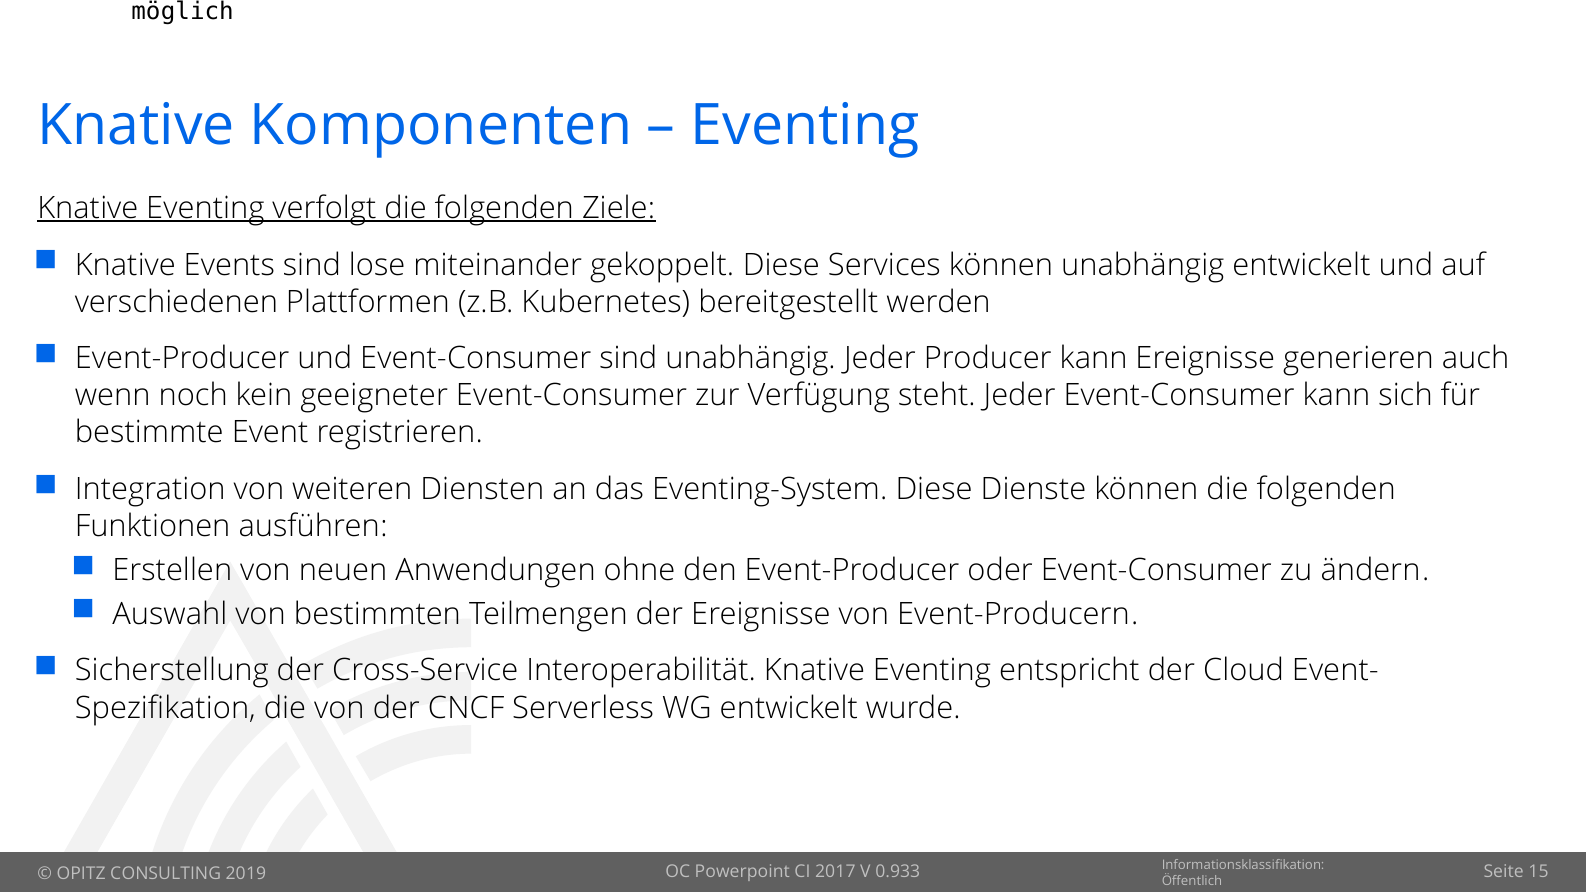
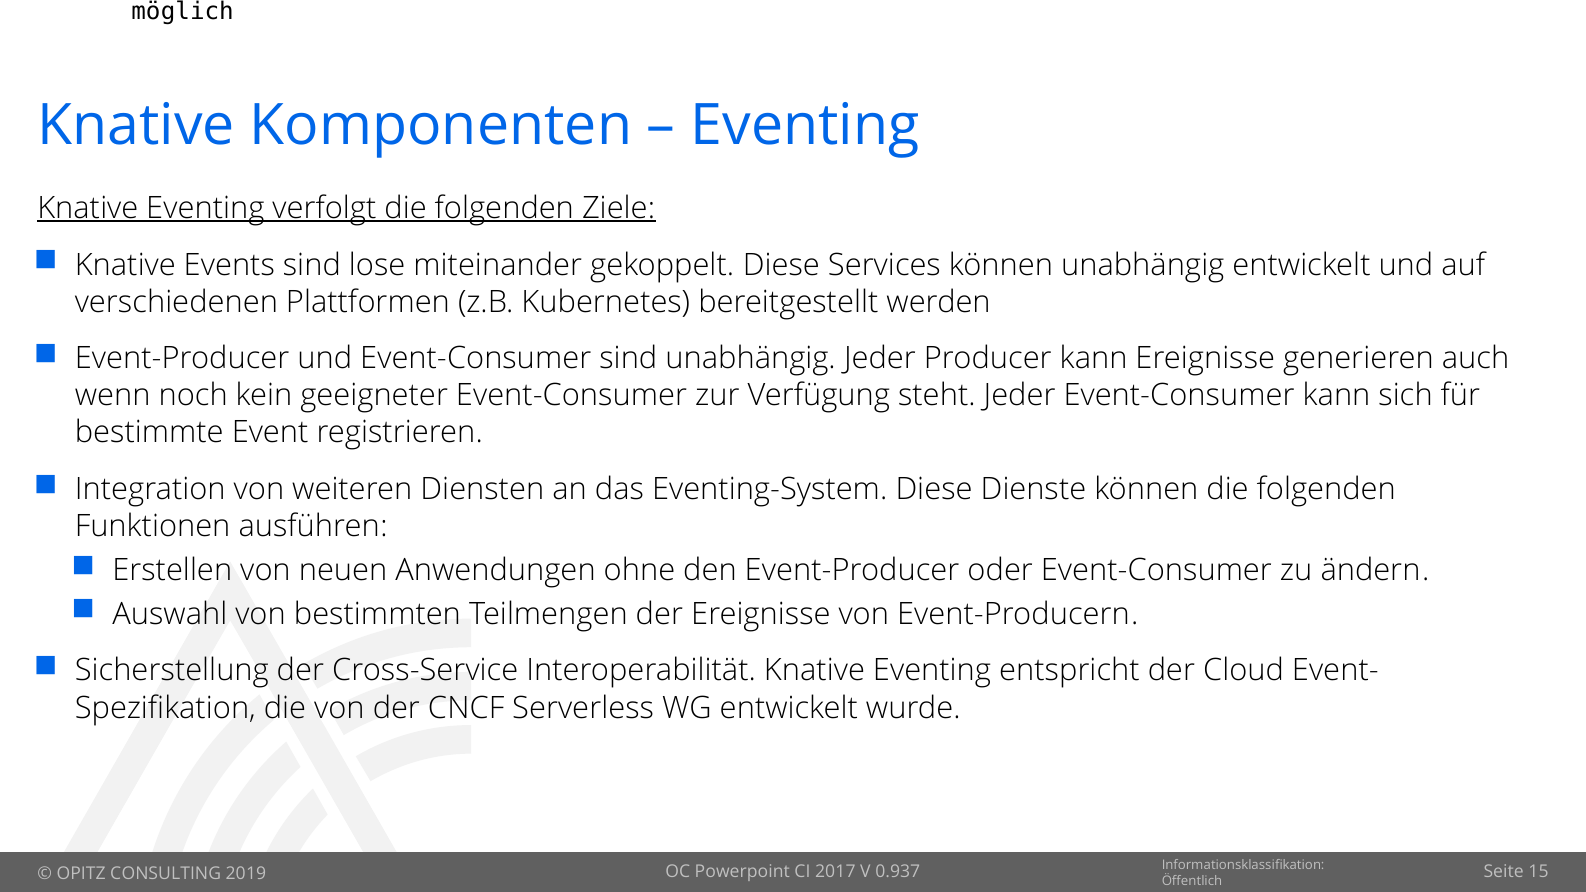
0.933: 0.933 -> 0.937 (898, 872)
